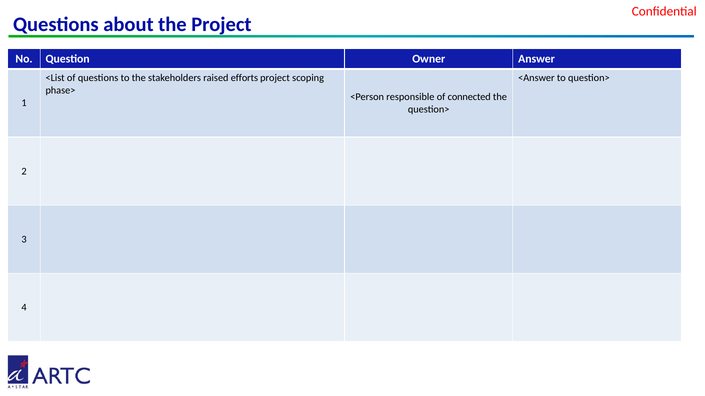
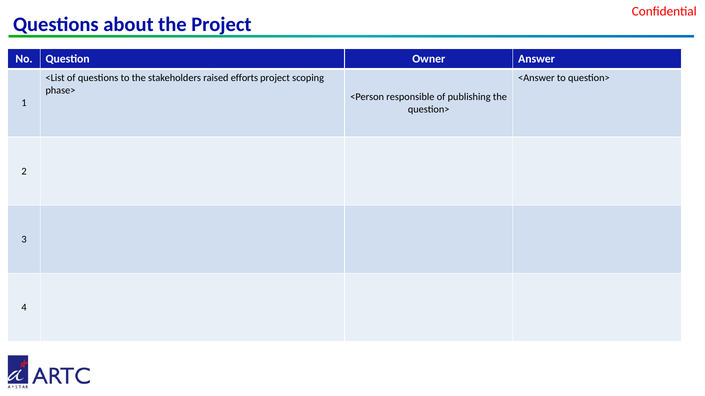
connected: connected -> publishing (469, 97)
